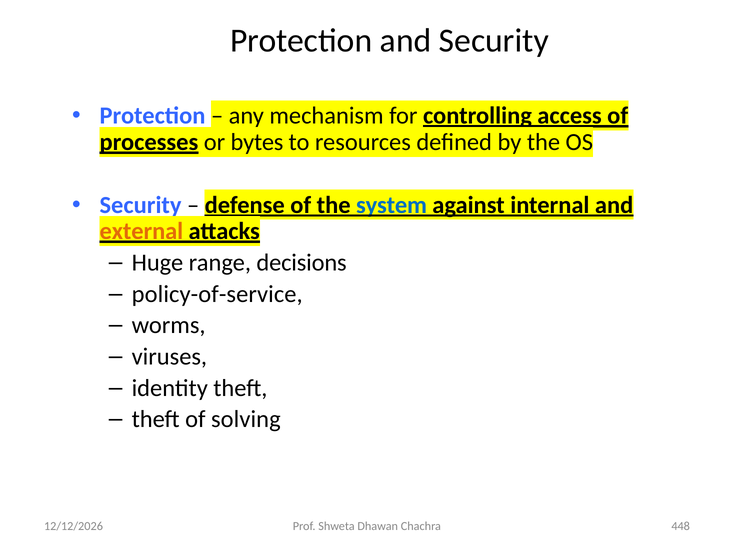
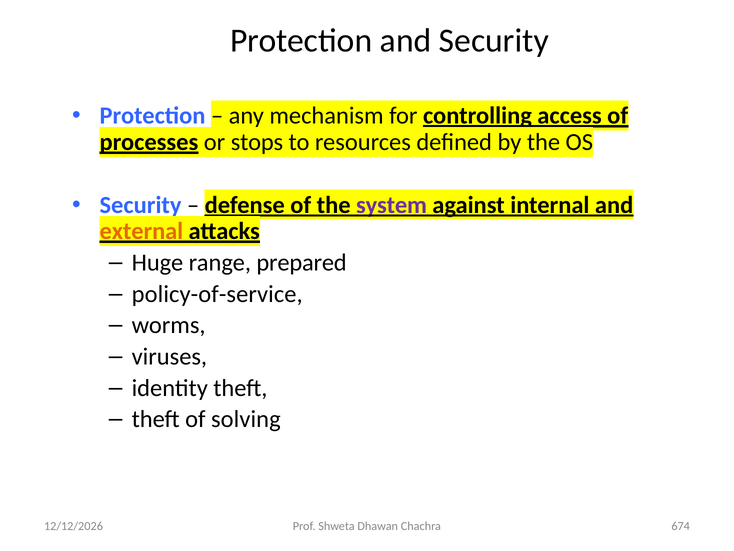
bytes: bytes -> stops (257, 142)
system colour: blue -> purple (392, 205)
decisions: decisions -> prepared (302, 262)
448: 448 -> 674 (681, 526)
